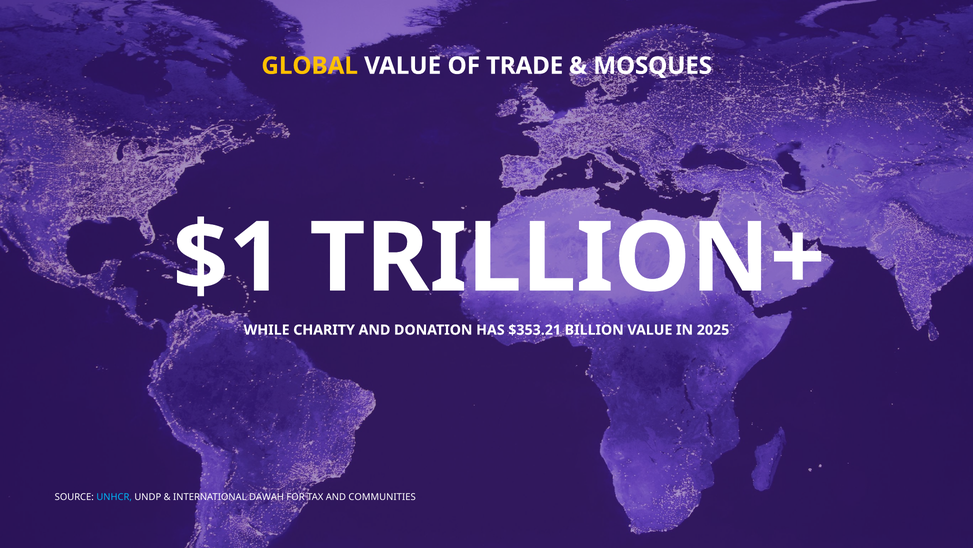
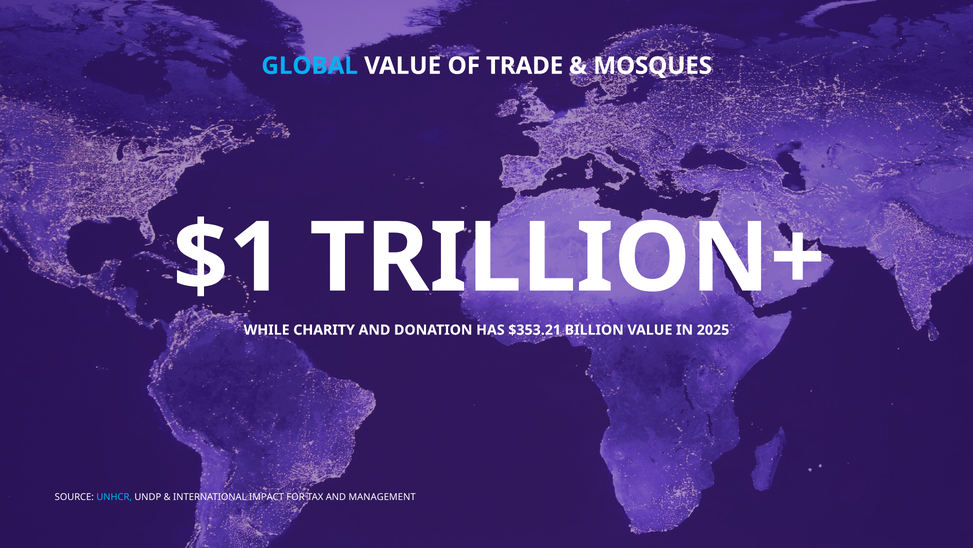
GLOBAL colour: yellow -> light blue (310, 66)
DAWAH: DAWAH -> IMPACT (267, 497)
COMMUNITIES: COMMUNITIES -> MANAGEMENT (382, 497)
